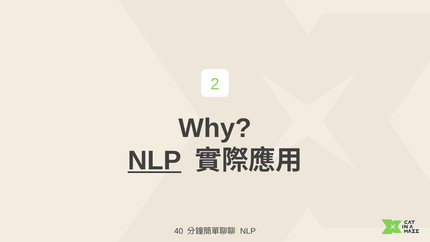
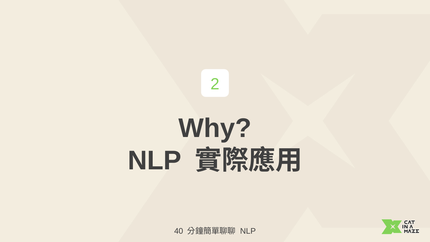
NLP underline: present -> none (155, 161)
